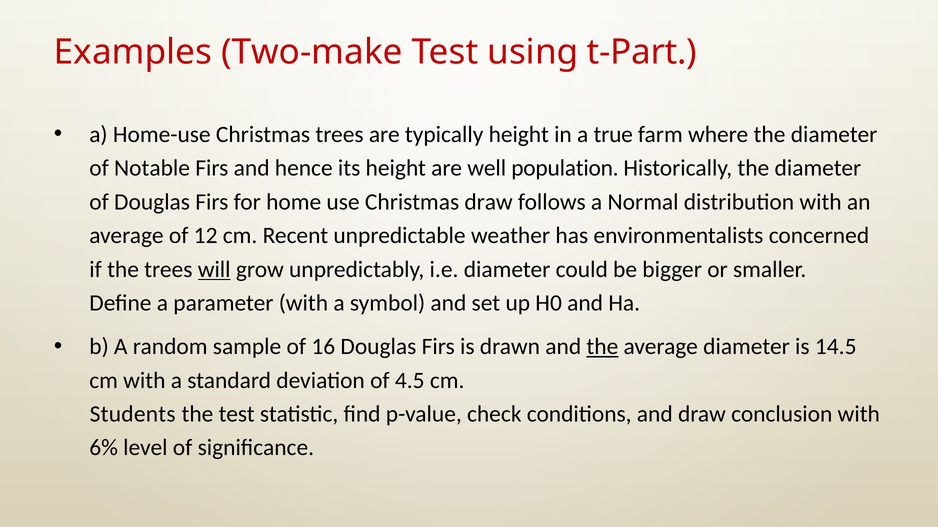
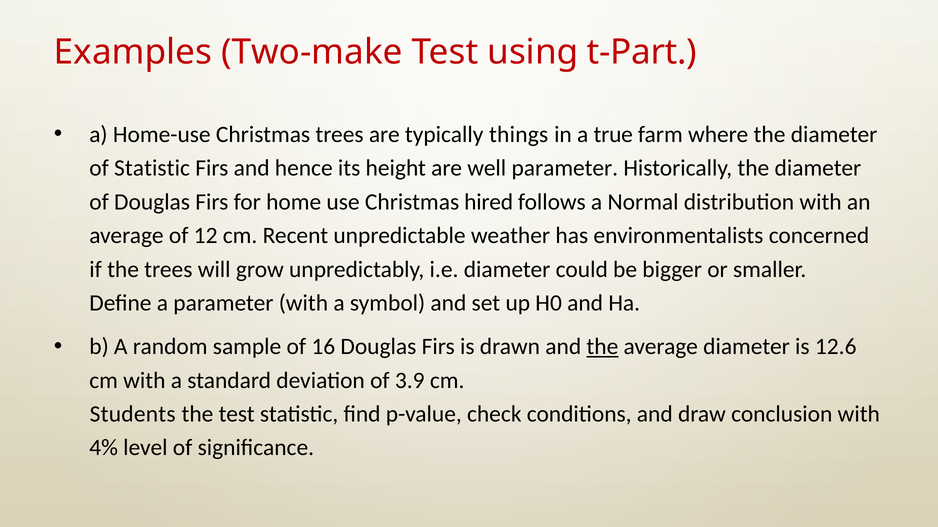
typically height: height -> things (519, 135)
of Notable: Notable -> Statistic (152, 168)
well population: population -> parameter (565, 168)
Christmas draw: draw -> hired (489, 202)
will underline: present -> none (214, 270)
14.5: 14.5 -> 12.6 (836, 347)
4.5: 4.5 -> 3.9 (410, 381)
6%: 6% -> 4% (104, 448)
